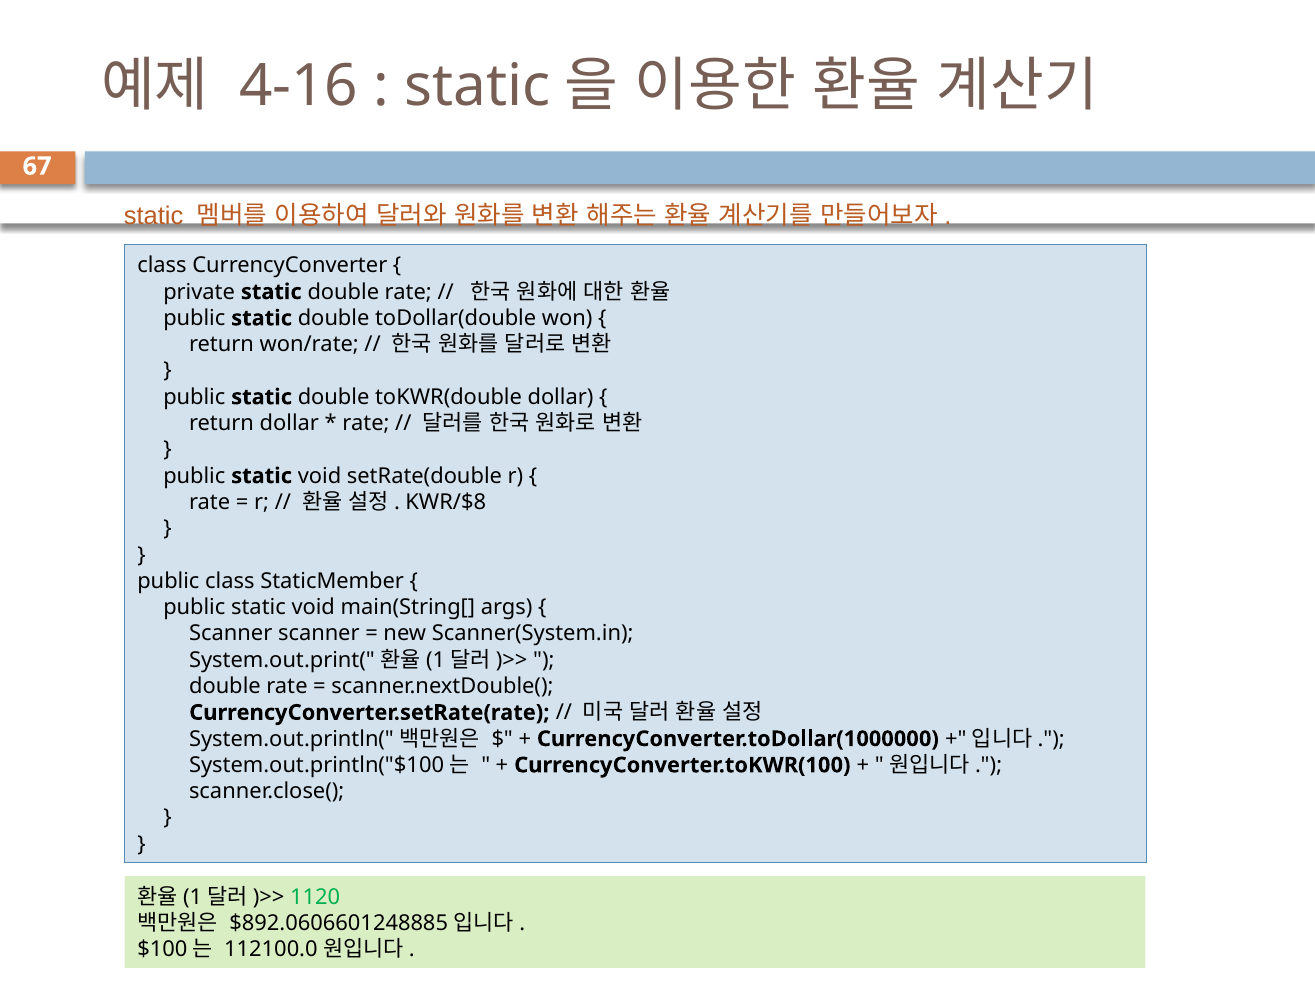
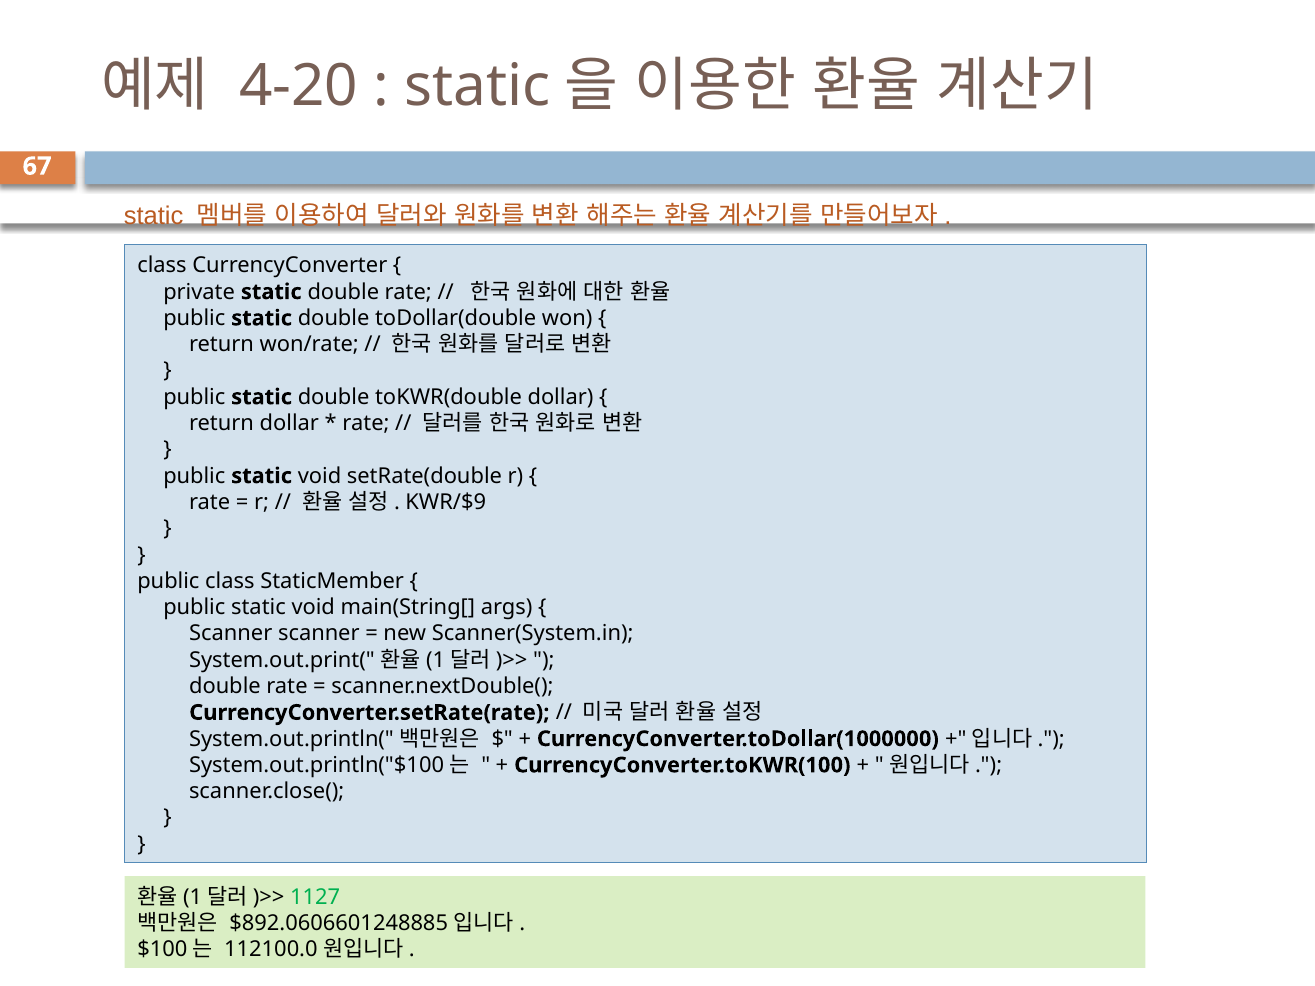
4-16: 4-16 -> 4-20 (299, 86)
KWR/$8: KWR/$8 -> KWR/$9 (446, 502)
1120: 1120 -> 1127 (315, 897)
